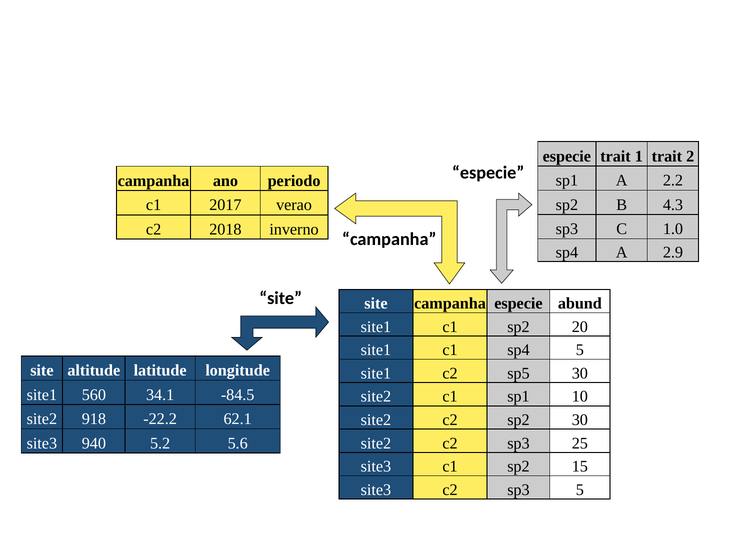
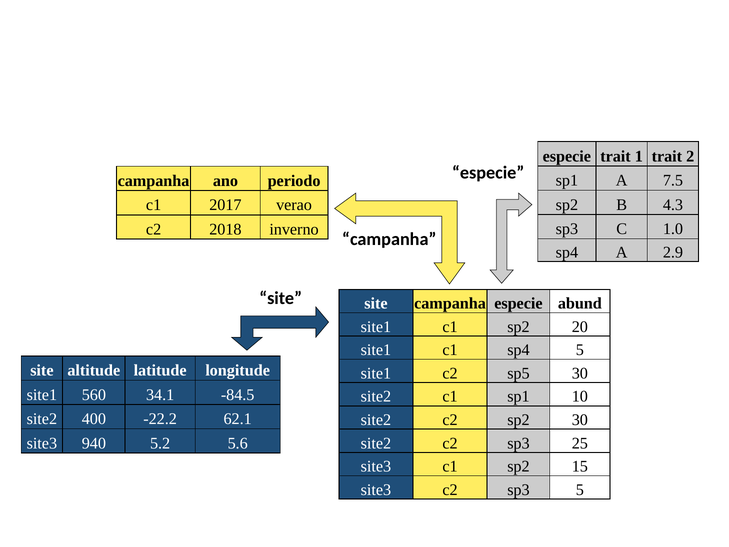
2.2: 2.2 -> 7.5 (673, 180)
918: 918 -> 400 (94, 419)
